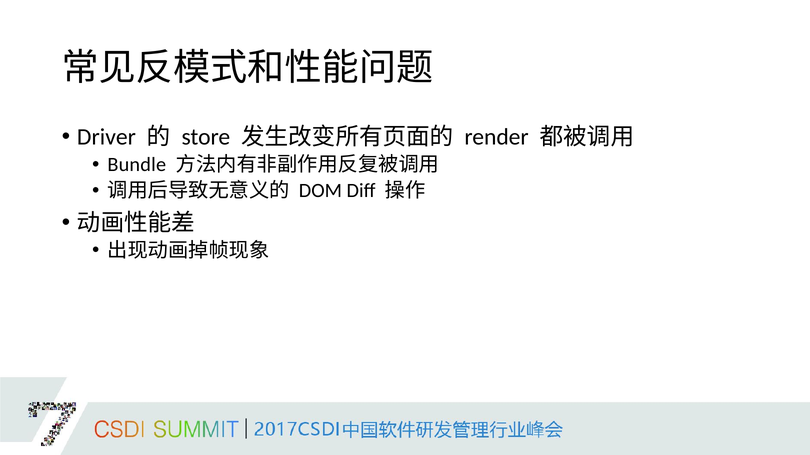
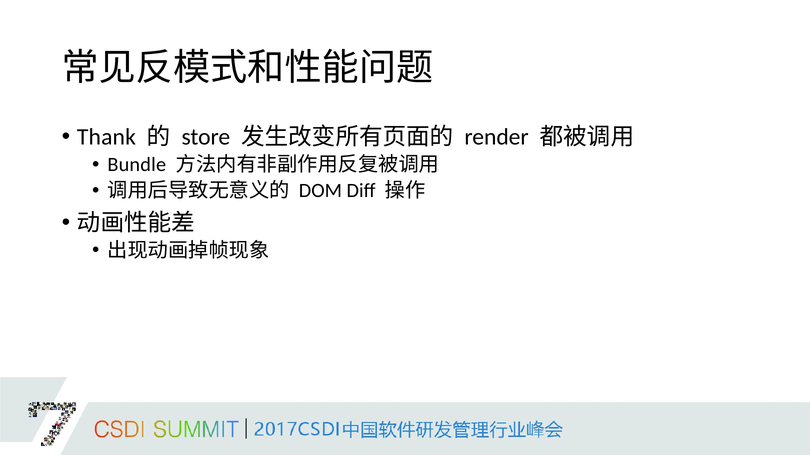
Driver: Driver -> Thank (106, 137)
